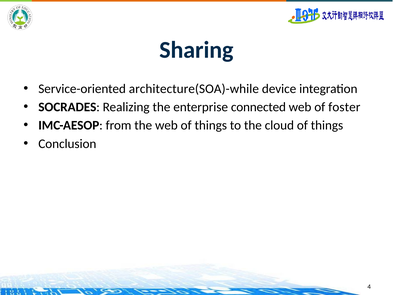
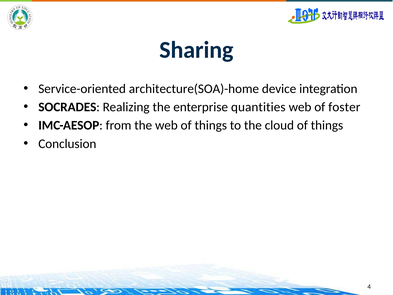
architecture(SOA)-while: architecture(SOA)-while -> architecture(SOA)-home (194, 89)
connected: connected -> quantities (258, 107)
